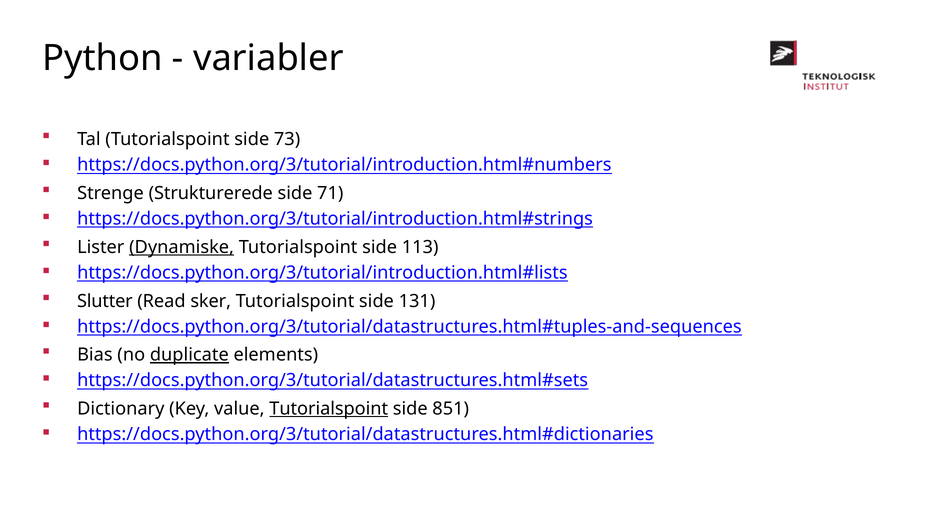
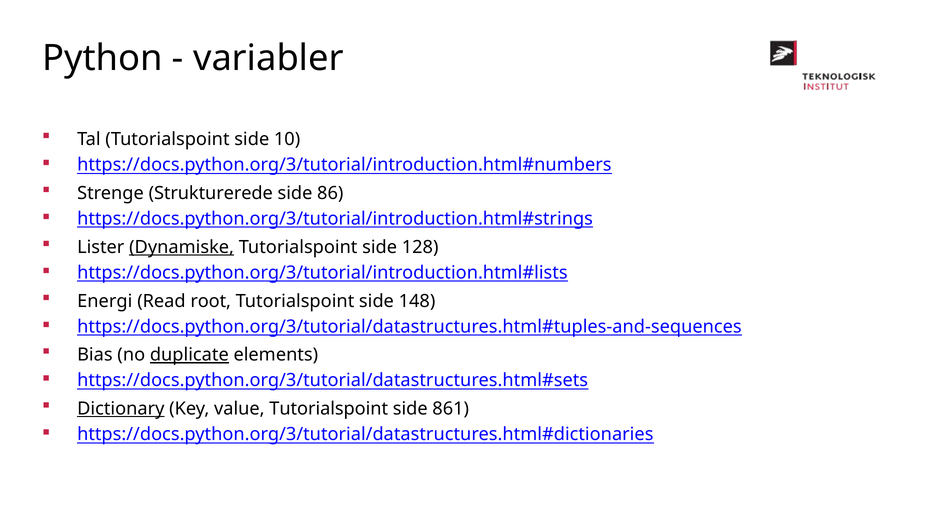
73: 73 -> 10 (287, 139)
71: 71 -> 86 (330, 193)
113: 113 -> 128 (420, 247)
Slutter: Slutter -> Energi (105, 301)
sker: sker -> root (211, 301)
131: 131 -> 148 (417, 301)
Dictionary underline: none -> present (121, 409)
Tutorialspoint underline: present -> none (329, 409)
851: 851 -> 861 (451, 409)
